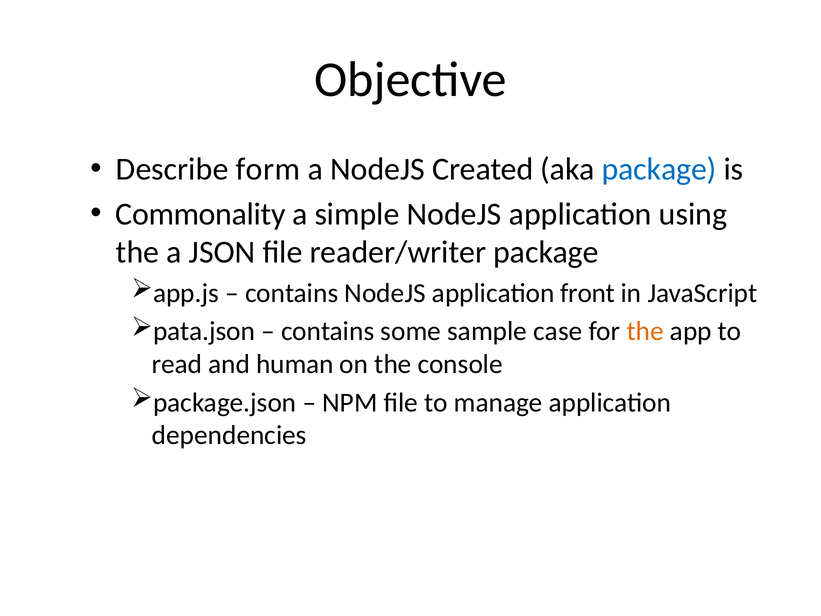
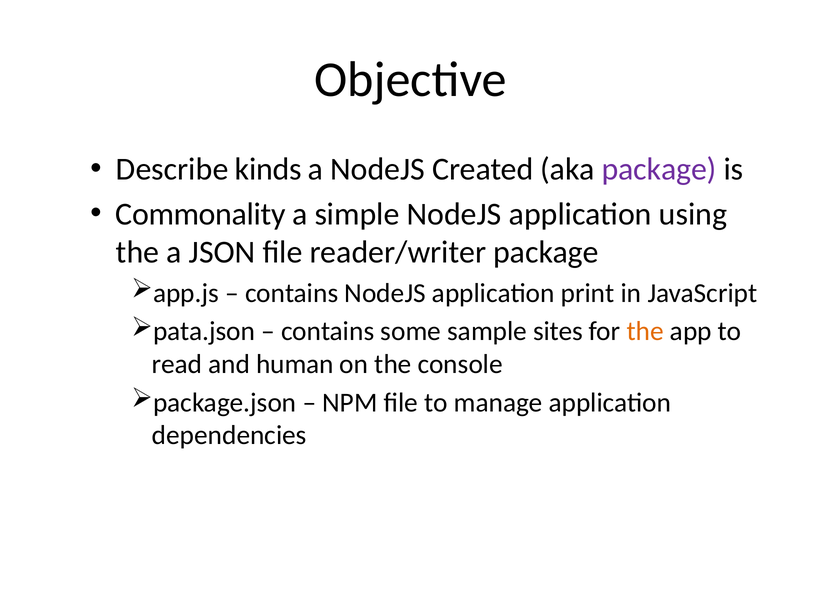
form: form -> kinds (268, 169)
package colour: blue -> purple (659, 169)
front: front -> print (588, 293)
case: case -> sites (558, 331)
